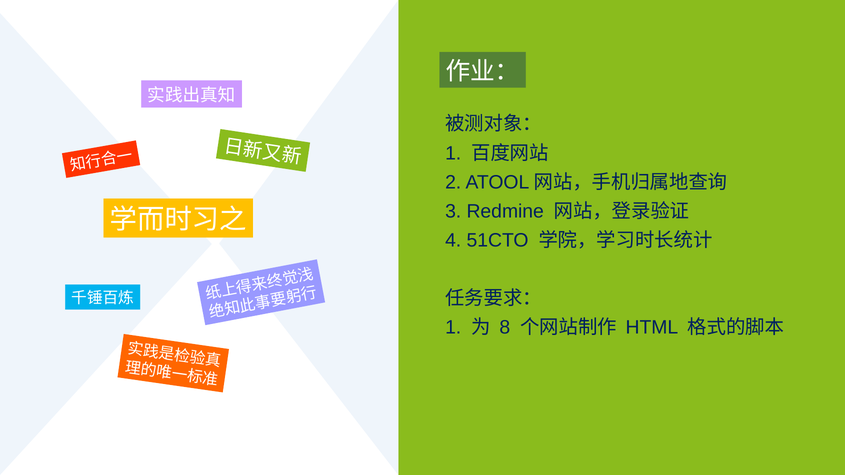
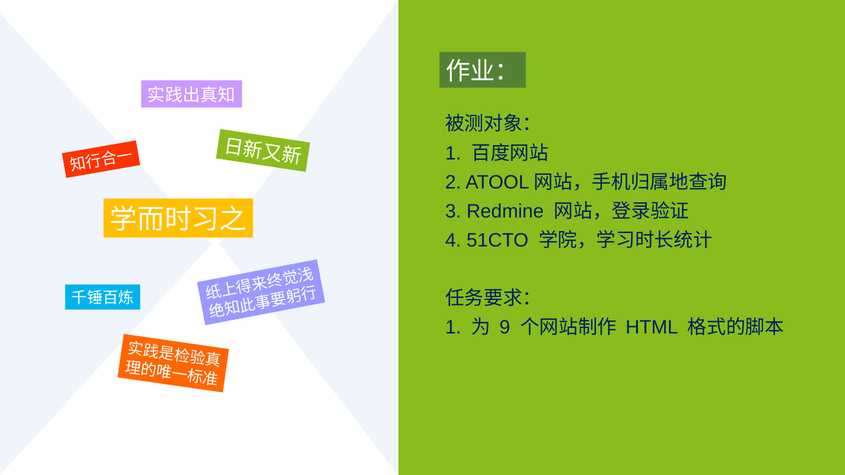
8: 8 -> 9 (505, 328)
